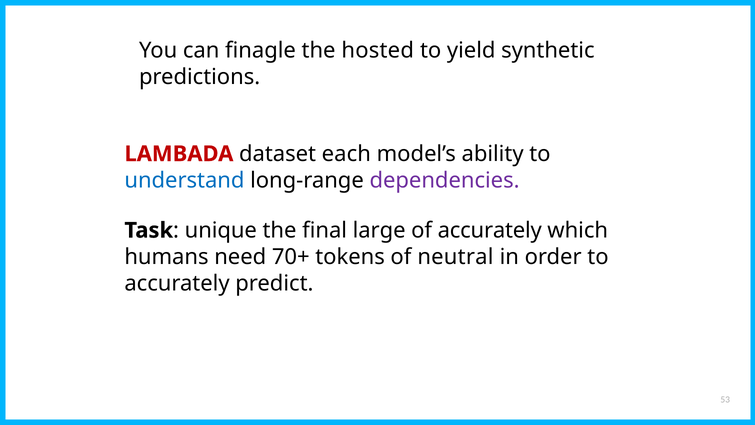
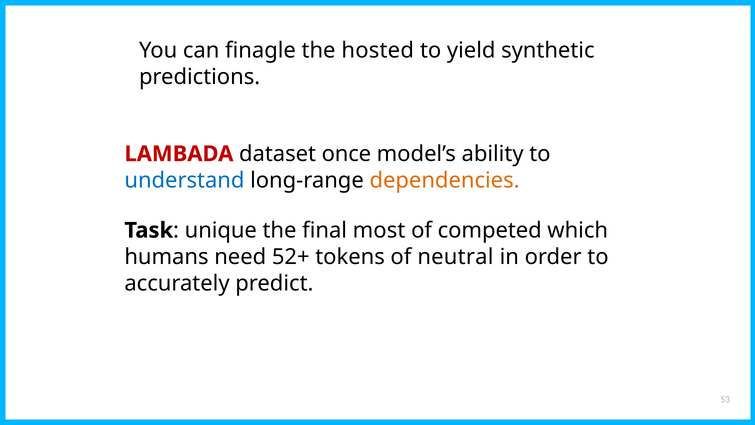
each: each -> once (346, 154)
dependencies colour: purple -> orange (445, 180)
large: large -> most (379, 230)
of accurately: accurately -> competed (490, 230)
70+: 70+ -> 52+ (291, 257)
